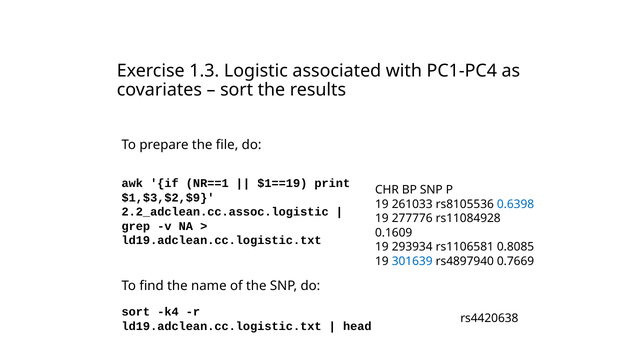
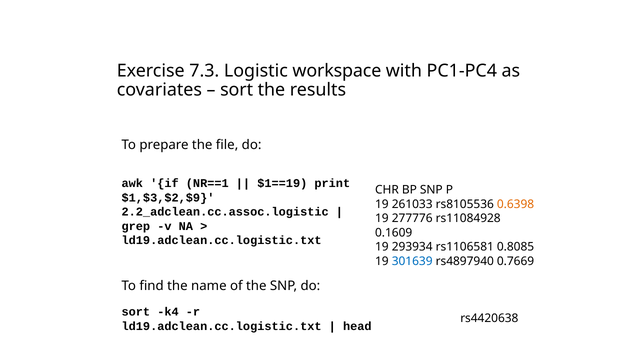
1.3: 1.3 -> 7.3 (204, 71)
associated: associated -> workspace (337, 71)
0.6398 colour: blue -> orange (516, 204)
